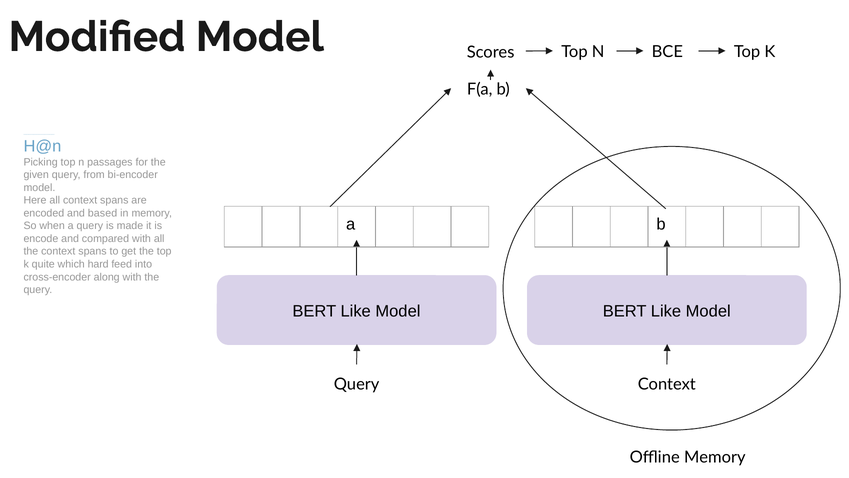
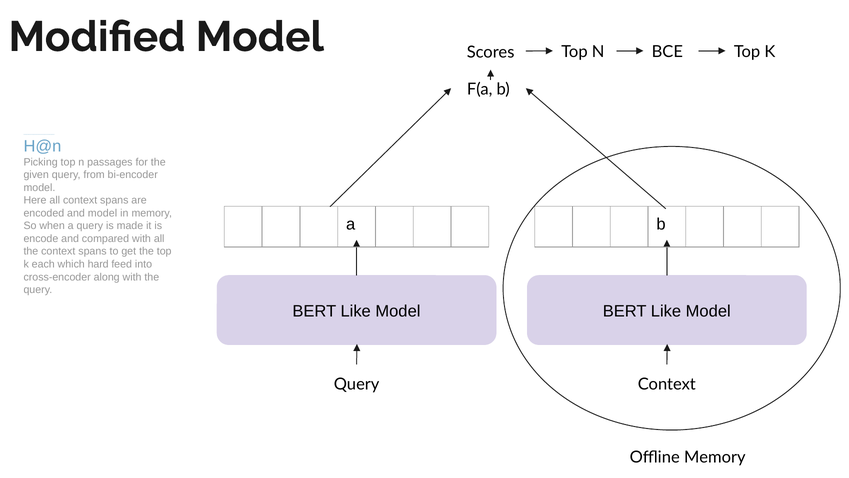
and based: based -> model (102, 213)
quite: quite -> each (43, 264)
